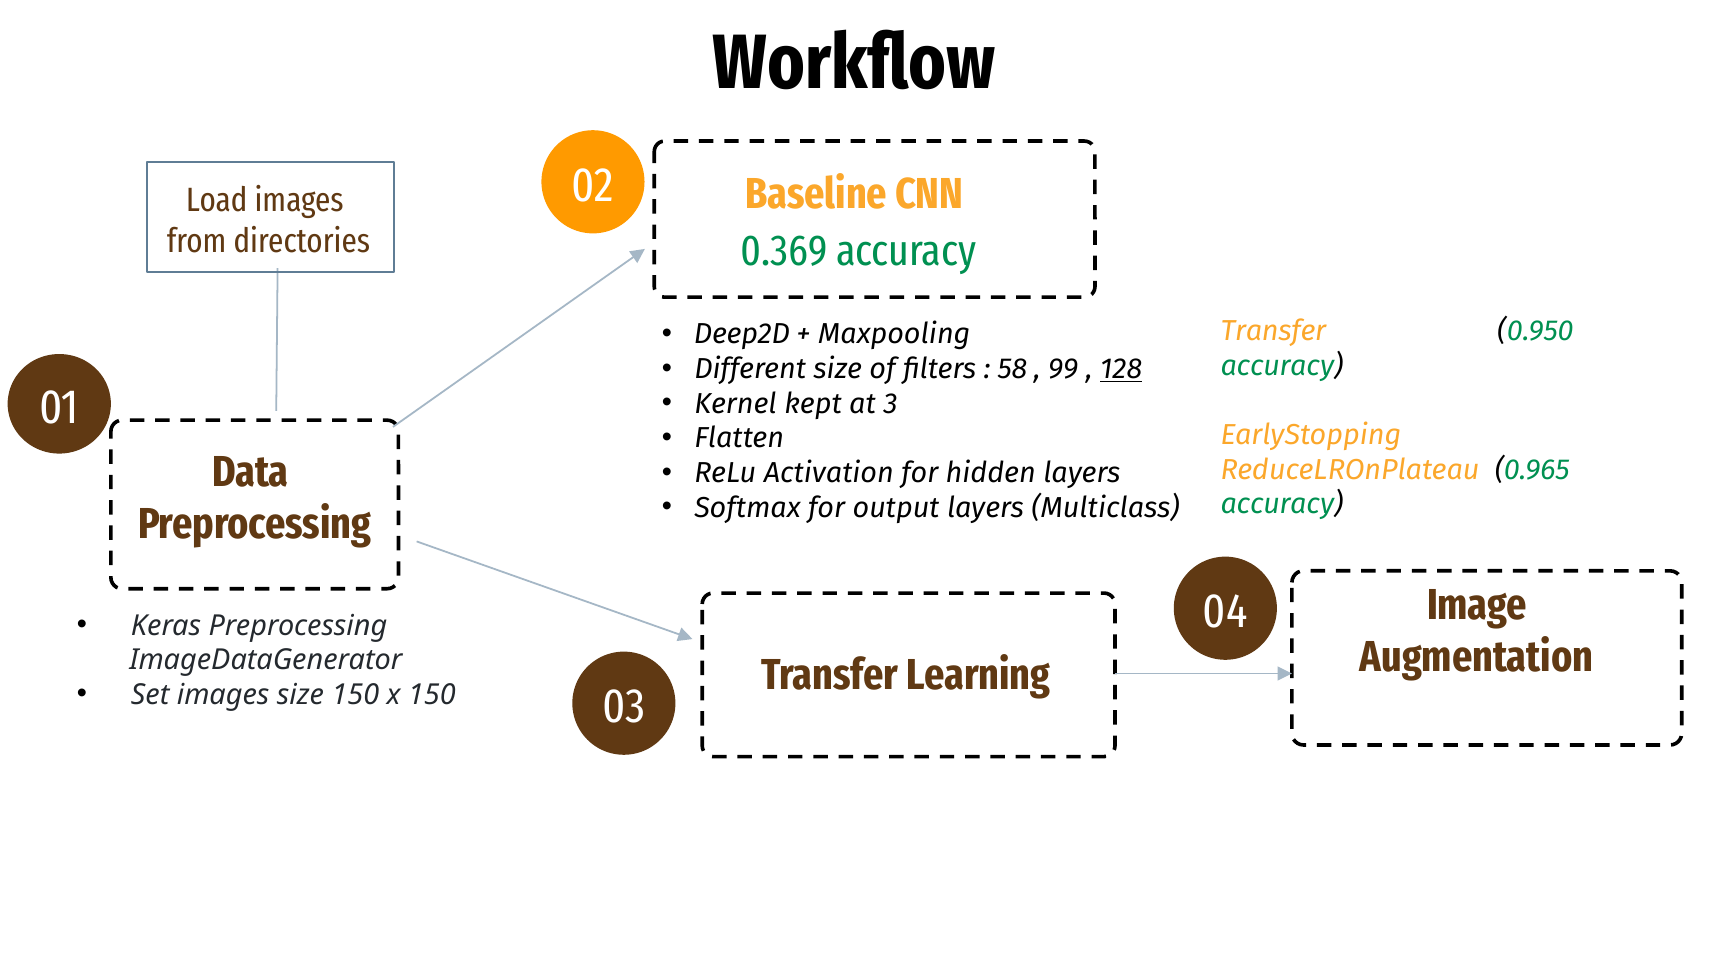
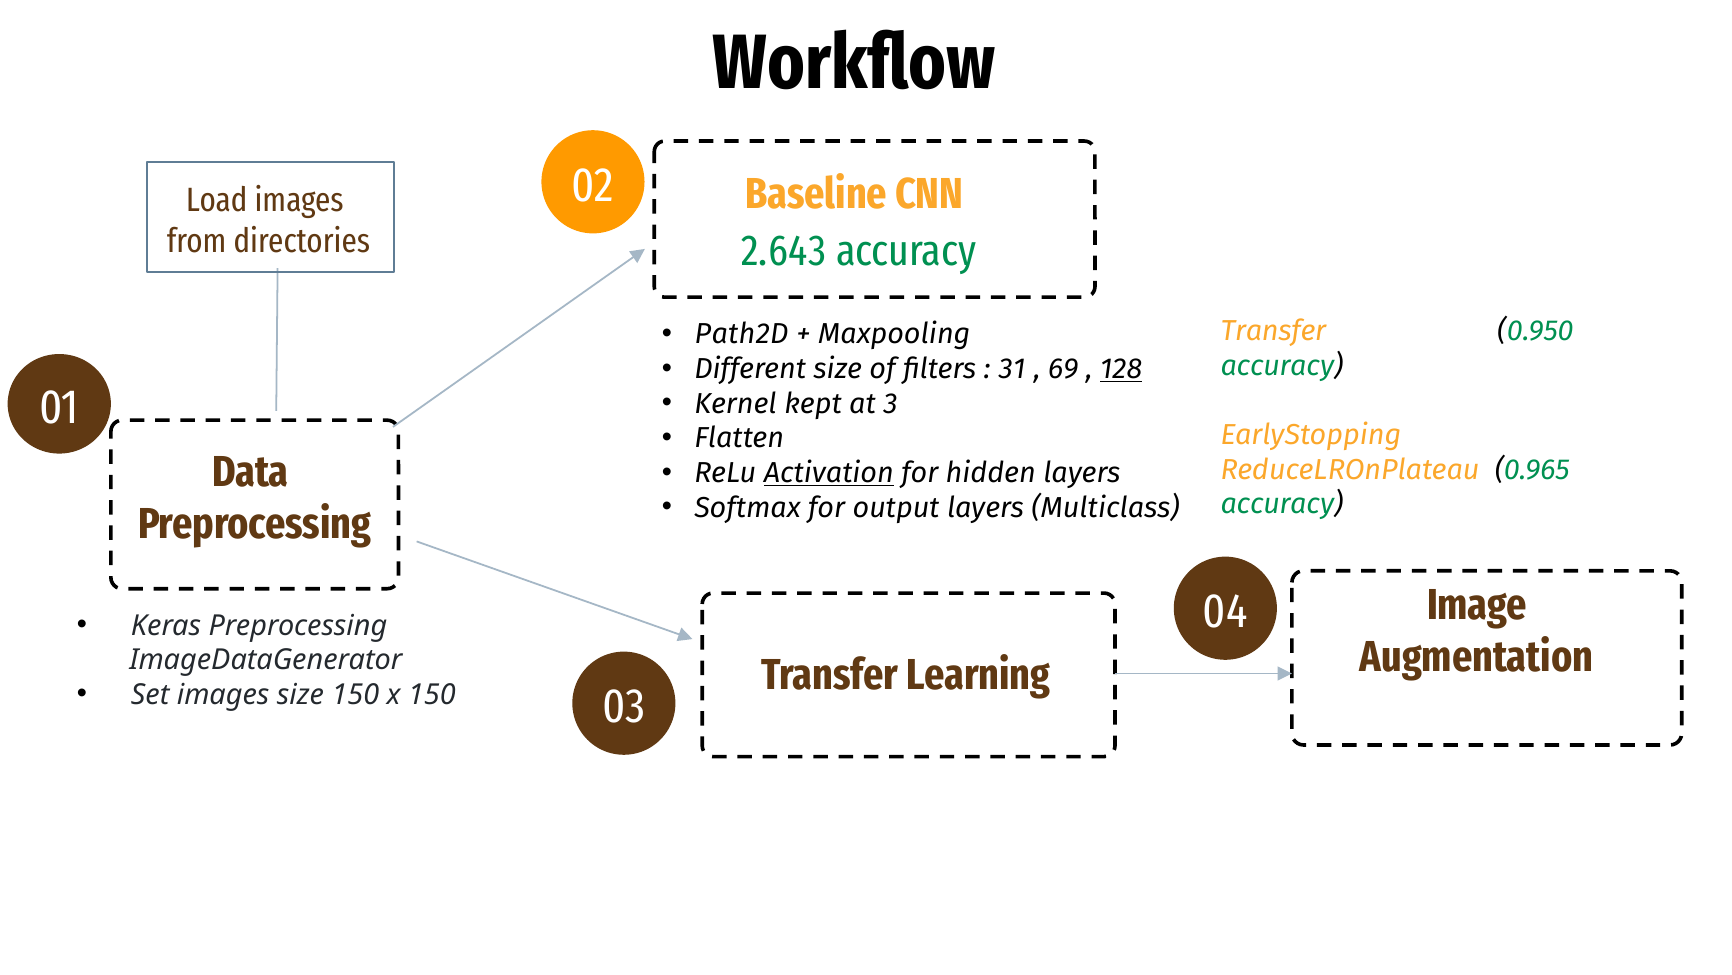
0.369: 0.369 -> 2.643 (784, 251)
Deep2D: Deep2D -> Path2D (742, 334)
58: 58 -> 31 (1012, 369)
99: 99 -> 69 (1063, 369)
Activation underline: none -> present (829, 473)
